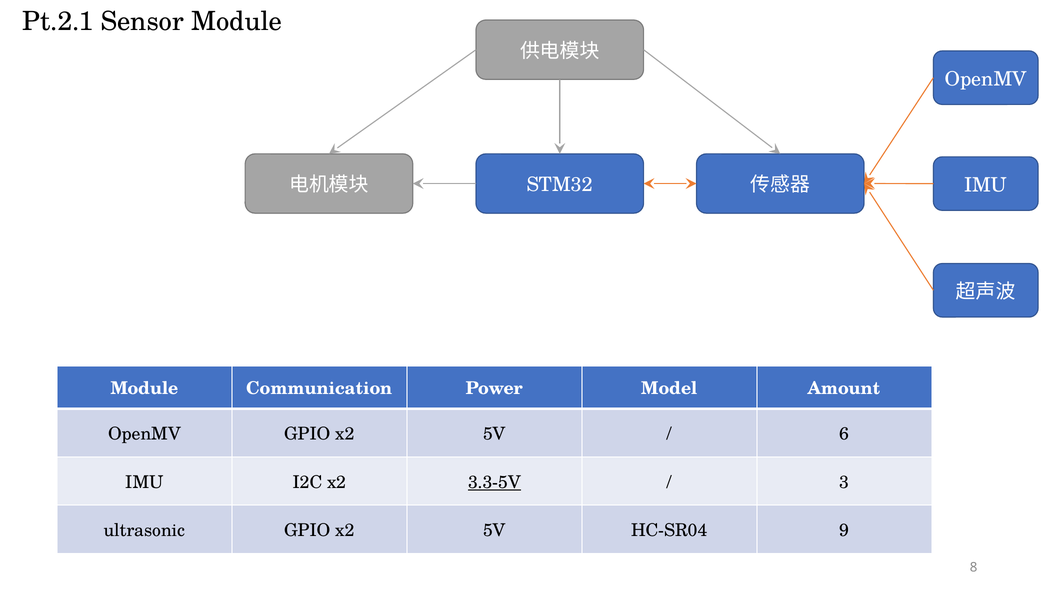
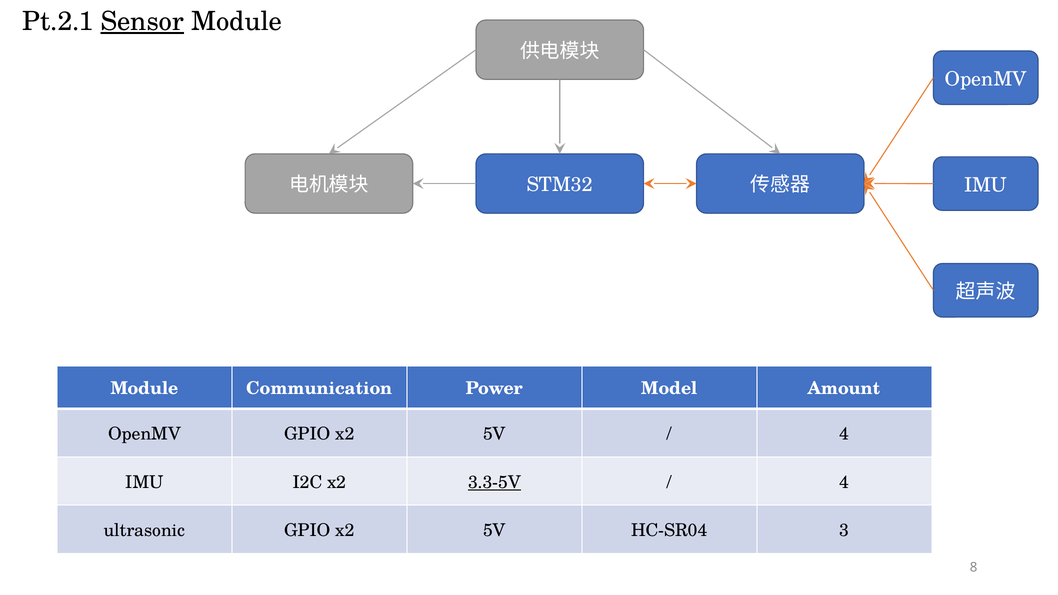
Sensor underline: none -> present (142, 22)
6: 6 -> 4 (844, 434)
3: 3 -> 4 (844, 482)
9: 9 -> 3 (844, 531)
